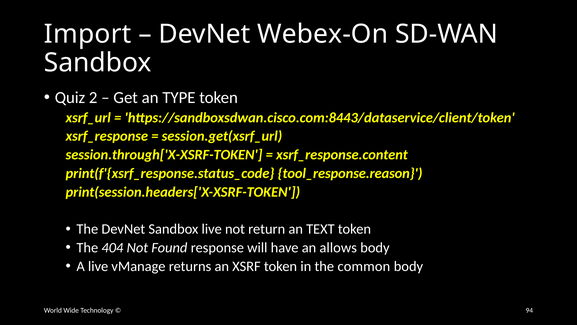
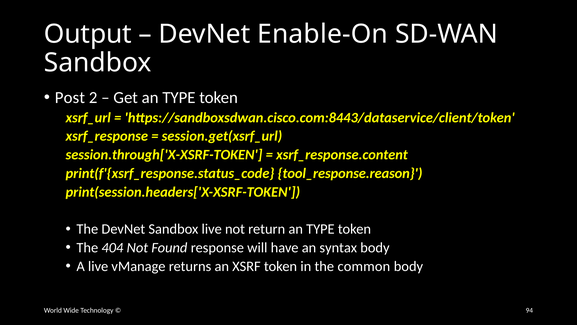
Import: Import -> Output (88, 34)
Webex-On: Webex-On -> Enable-On (323, 34)
Quiz: Quiz -> Post (70, 98)
return an TEXT: TEXT -> TYPE (320, 229)
allows: allows -> syntax (338, 247)
